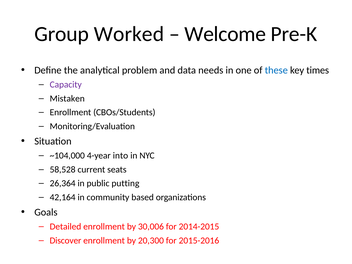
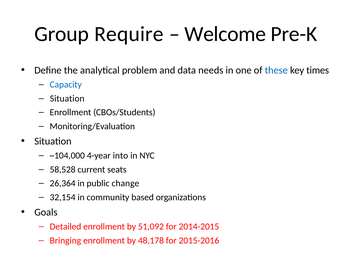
Worked: Worked -> Require (129, 34)
Capacity colour: purple -> blue (66, 85)
Mistaken: Mistaken -> Situation (67, 99)
putting: putting -> change (125, 183)
42,164: 42,164 -> 32,154 (63, 197)
30,006: 30,006 -> 51,092 (151, 227)
Discover: Discover -> Bringing (65, 241)
20,300: 20,300 -> 48,178 (151, 241)
